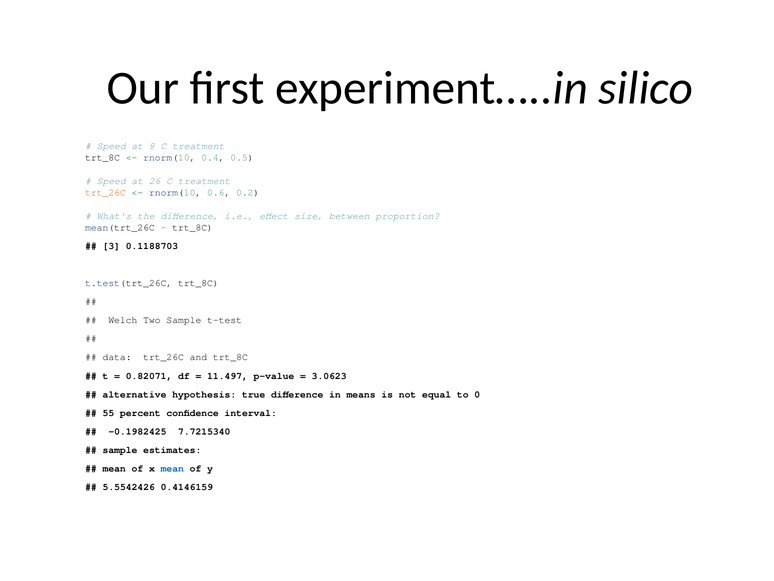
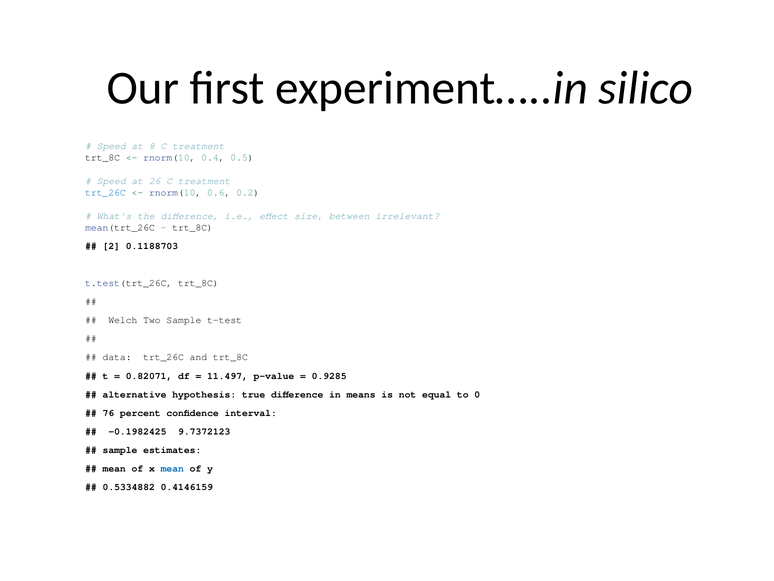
trt_26C colour: orange -> blue (105, 192)
proportion: proportion -> irrelevant (408, 216)
3: 3 -> 2 (111, 246)
3.0623: 3.0623 -> 0.9285 (329, 376)
55: 55 -> 76 (108, 413)
7.7215340: 7.7215340 -> 9.7372123 (204, 431)
5.5542426: 5.5542426 -> 0.5334882 (129, 487)
